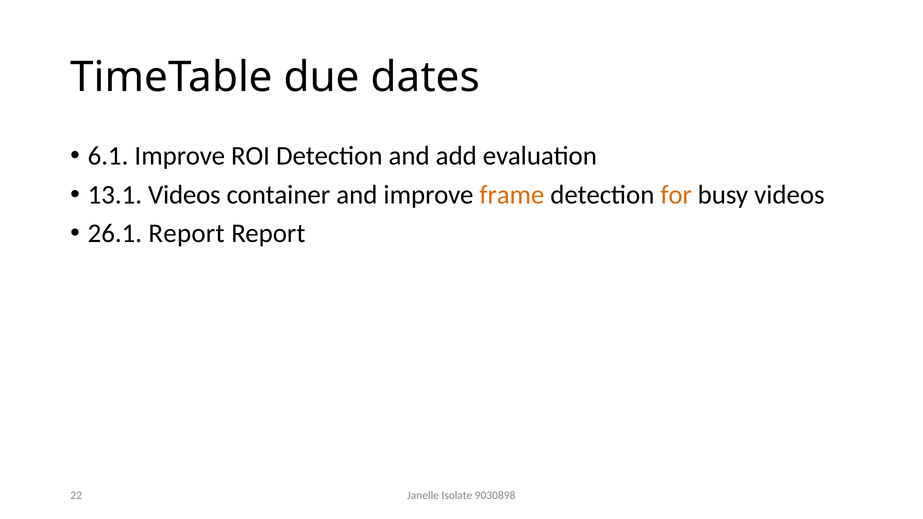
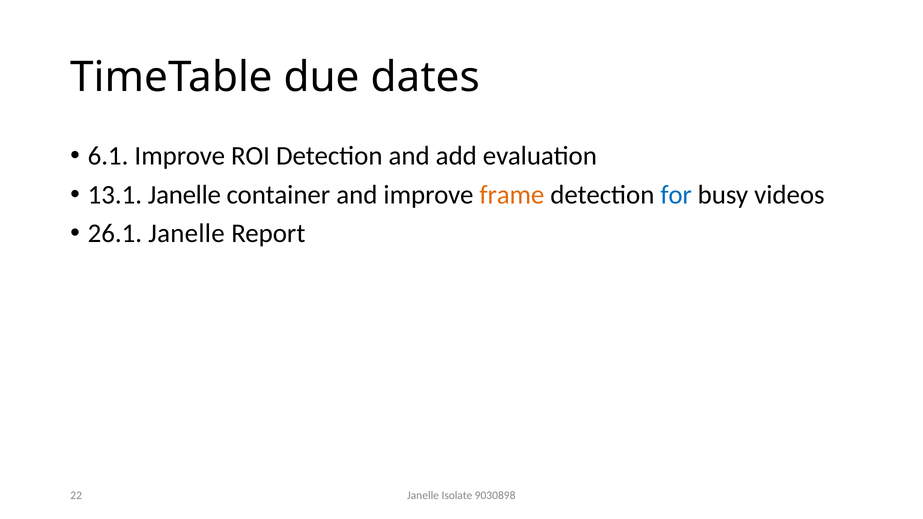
13.1 Videos: Videos -> Janelle (184, 195)
for colour: orange -> blue (676, 195)
26.1 Report: Report -> Janelle (186, 233)
